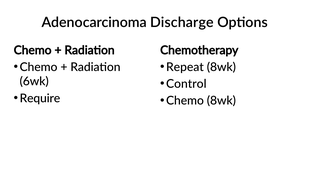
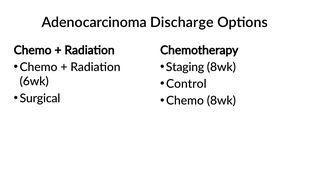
Repeat: Repeat -> Staging (185, 67)
Require: Require -> Surgical (40, 98)
